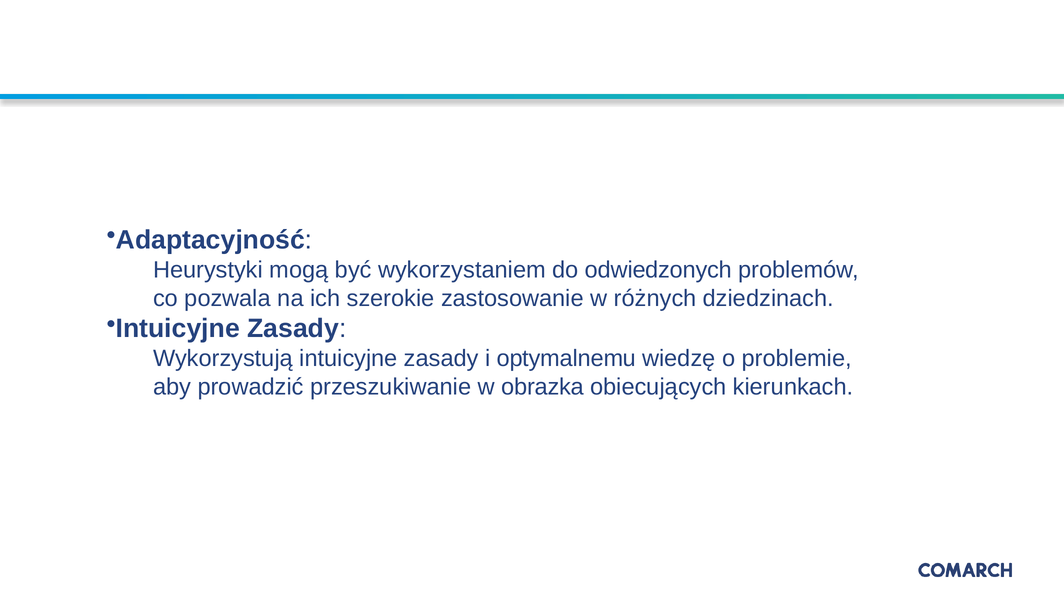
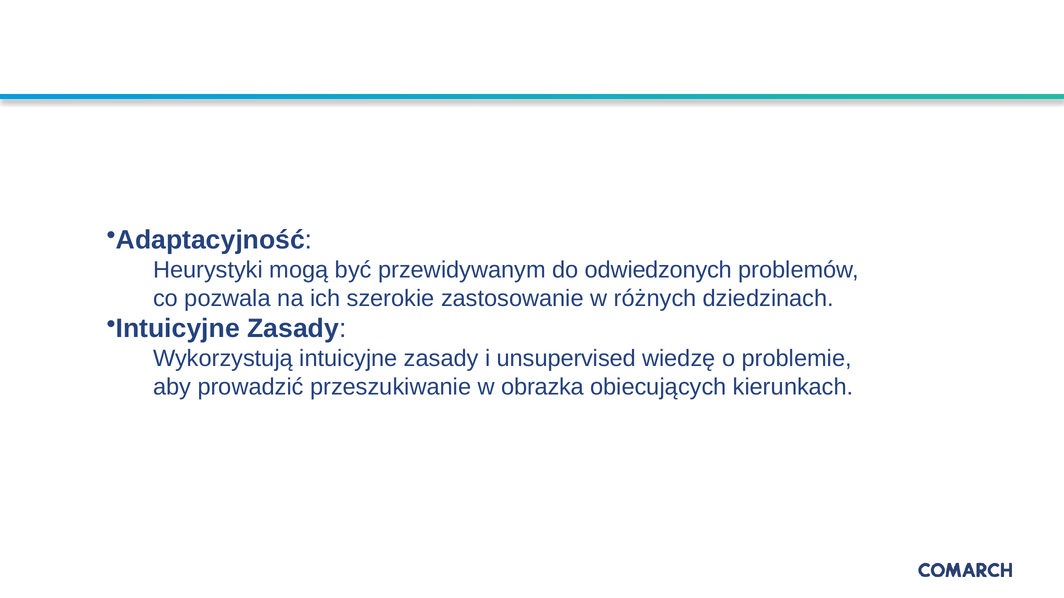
wykorzystaniem: wykorzystaniem -> przewidywanym (462, 270)
optymalnemu: optymalnemu -> unsupervised (566, 359)
